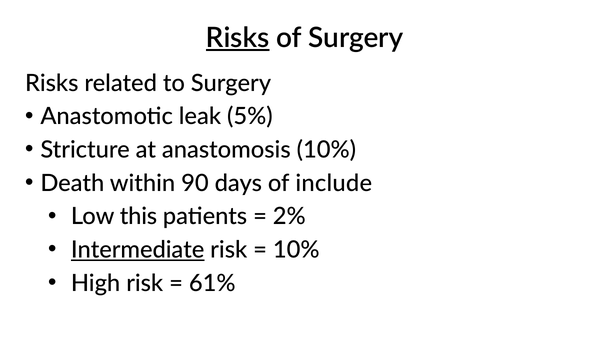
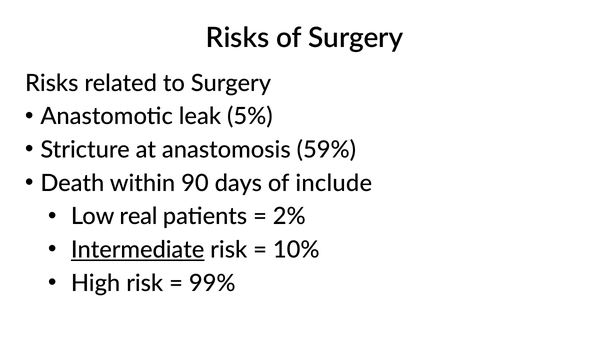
Risks underline: present -> none (238, 38)
anastomosis 10%: 10% -> 59% (326, 150)
this: this -> real (138, 216)
61%: 61% -> 99% (212, 283)
